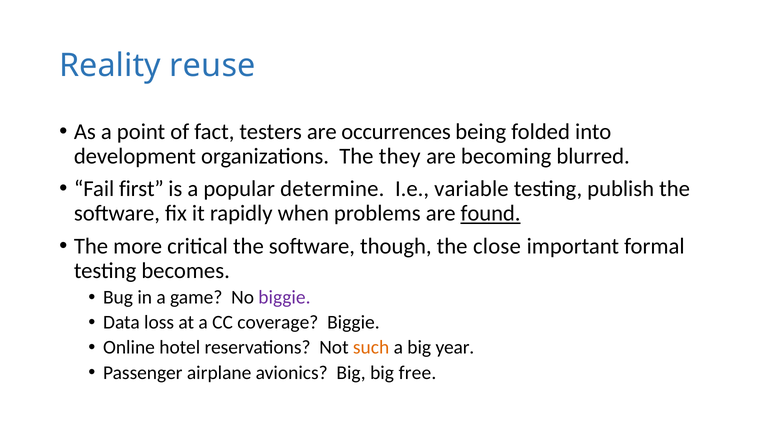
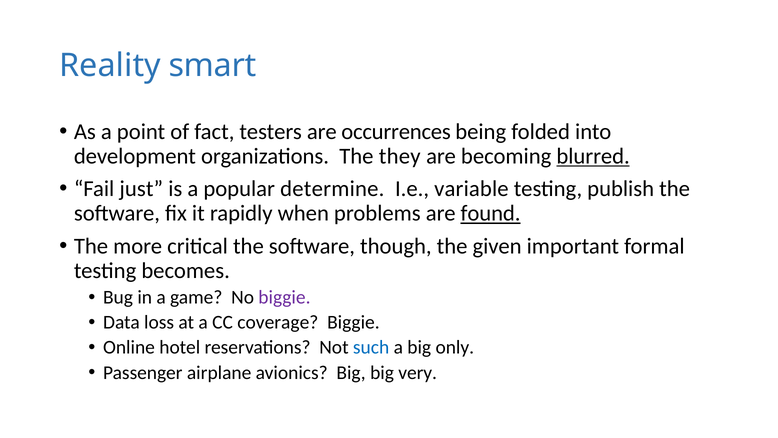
reuse: reuse -> smart (213, 65)
blurred underline: none -> present (593, 156)
first: first -> just (141, 189)
close: close -> given (497, 246)
such colour: orange -> blue (371, 347)
year: year -> only (455, 347)
free: free -> very (418, 372)
